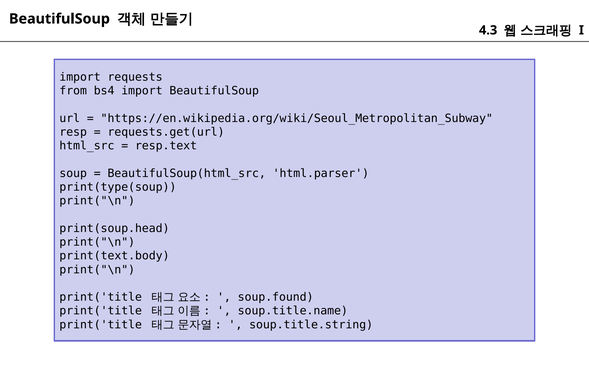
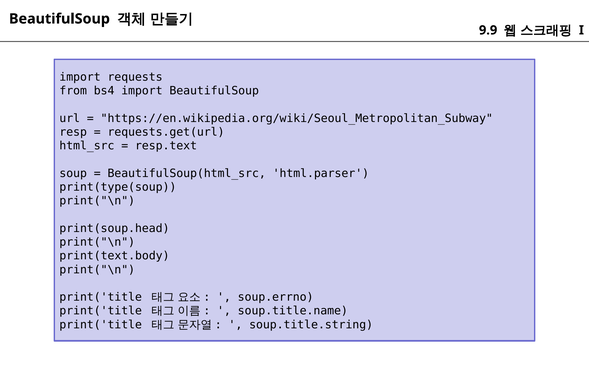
4.3: 4.3 -> 9.9 (488, 30)
soup.found: soup.found -> soup.errno (276, 297)
